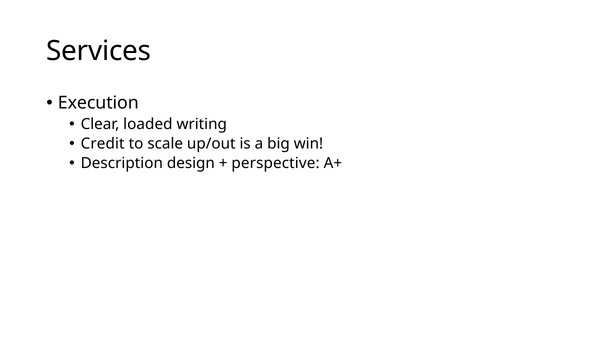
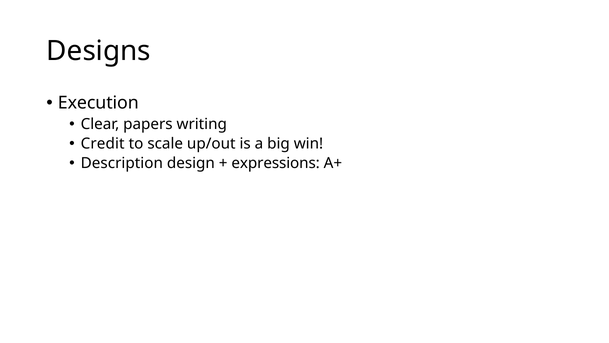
Services: Services -> Designs (99, 51)
loaded: loaded -> papers (148, 124)
perspective: perspective -> expressions (276, 163)
